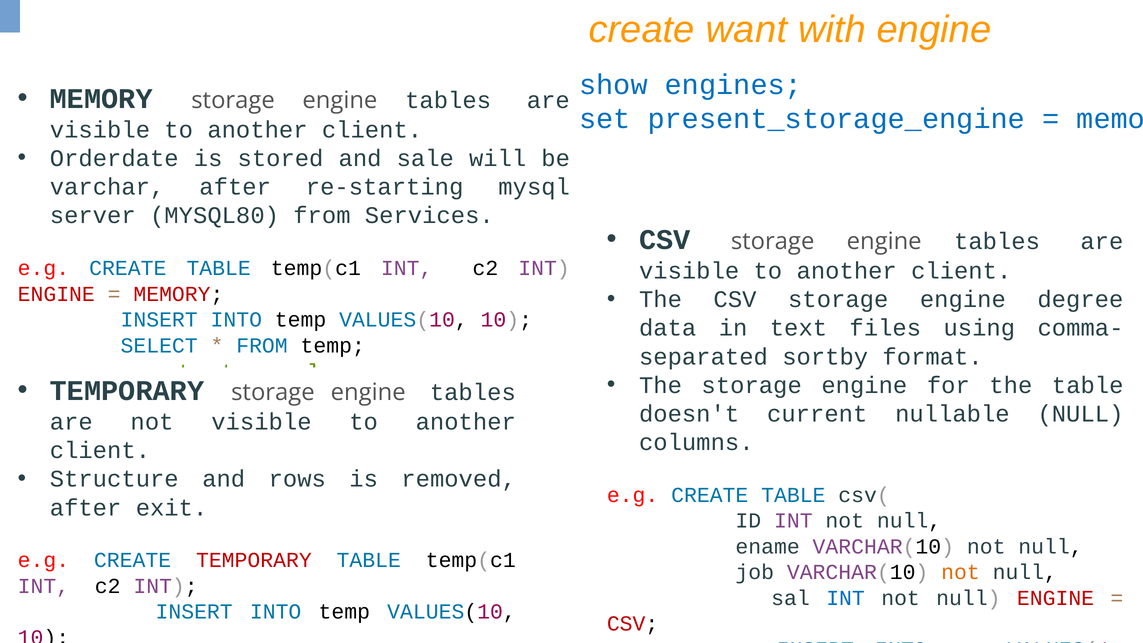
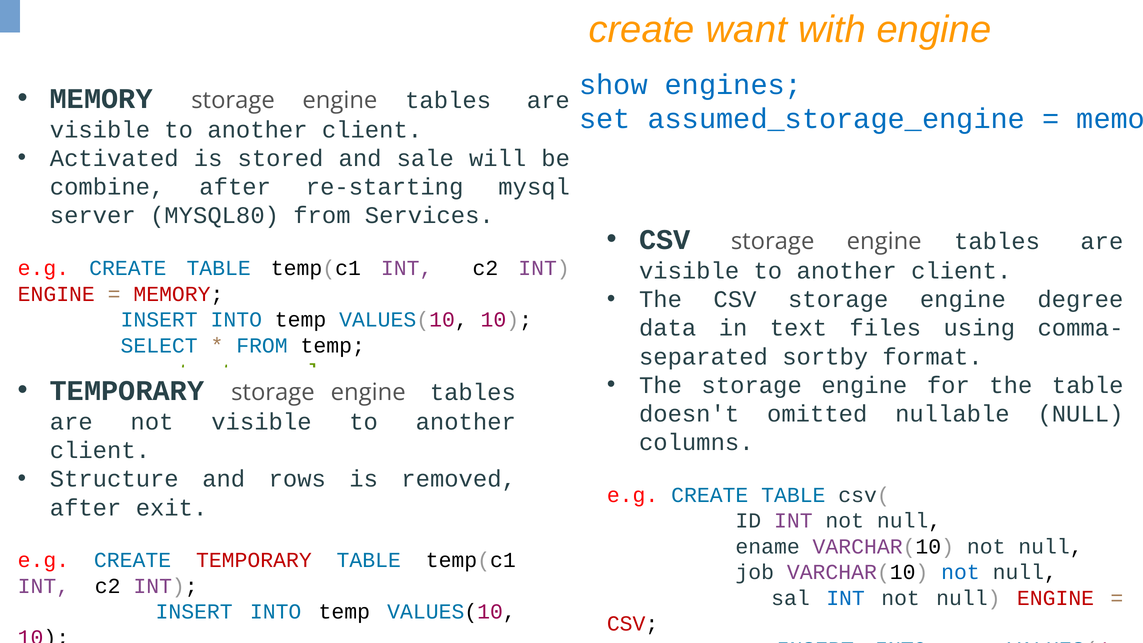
present_storage_engine: present_storage_engine -> assumed_storage_engine (836, 119)
Orderdate: Orderdate -> Activated (114, 158)
varchar: varchar -> combine (107, 187)
current: current -> omitted (817, 414)
not colour: orange -> blue (960, 572)
